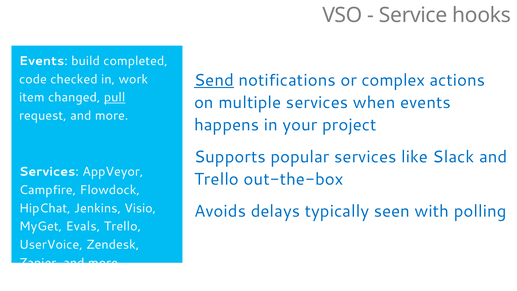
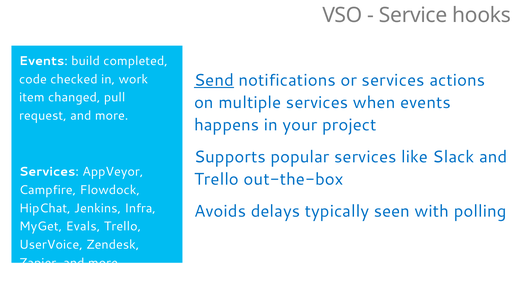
or complex: complex -> services (393, 80)
pull underline: present -> none (115, 97)
Visio: Visio -> Infra (140, 208)
